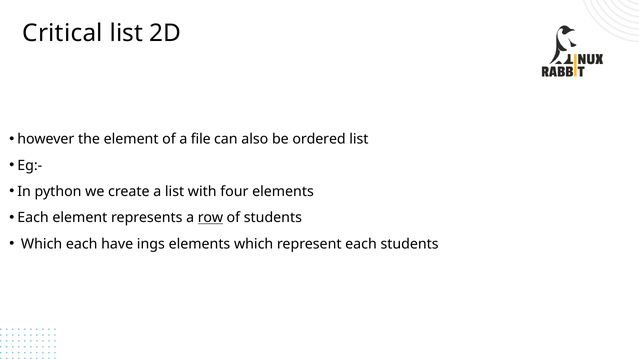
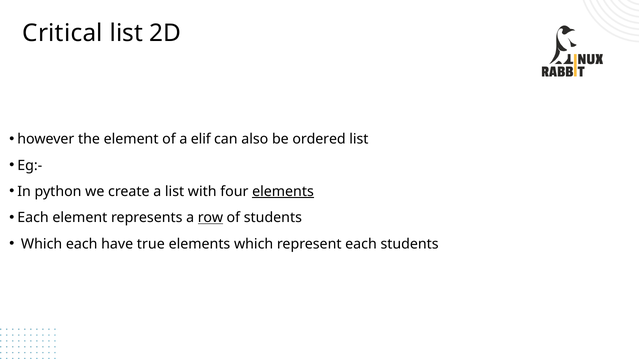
file: file -> elif (201, 139)
elements underline: none -> present (283, 192)
ings: ings -> true (151, 244)
